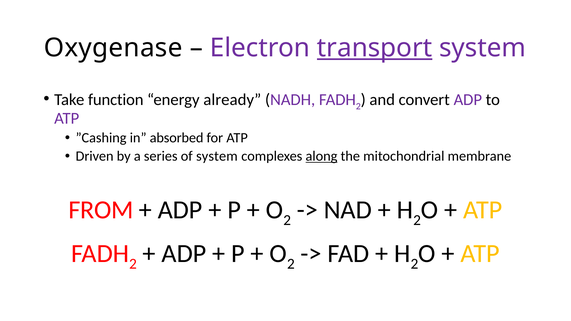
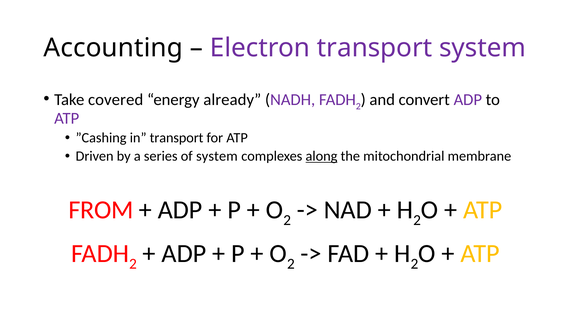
Oxygenase: Oxygenase -> Accounting (113, 48)
transport underline: present -> none (375, 48)
function: function -> covered (116, 100)
in absorbed: absorbed -> transport (177, 138)
